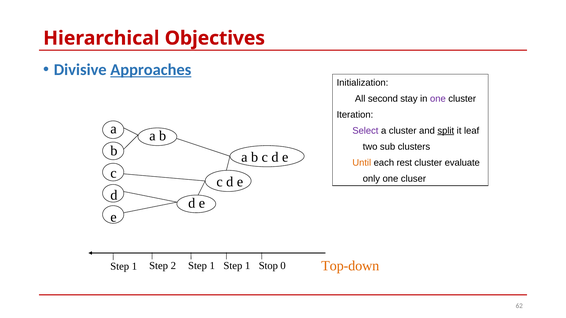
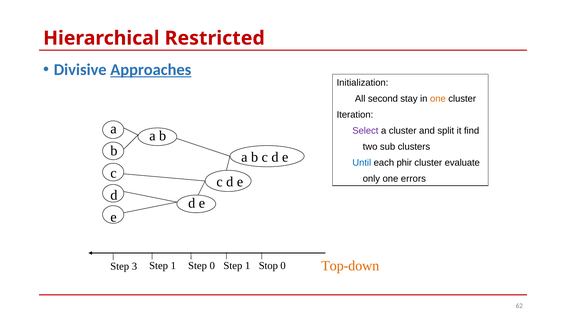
Objectives: Objectives -> Restricted (215, 38)
one colour: purple -> orange (438, 99)
split underline: present -> none (446, 131)
leaf: leaf -> find (472, 131)
Until colour: orange -> blue (362, 163)
rest: rest -> phir (404, 163)
cluser: cluser -> errors (413, 179)
1: 1 -> 3 (134, 267)
2: 2 -> 1 (173, 266)
1: 1 -> 0 (212, 266)
